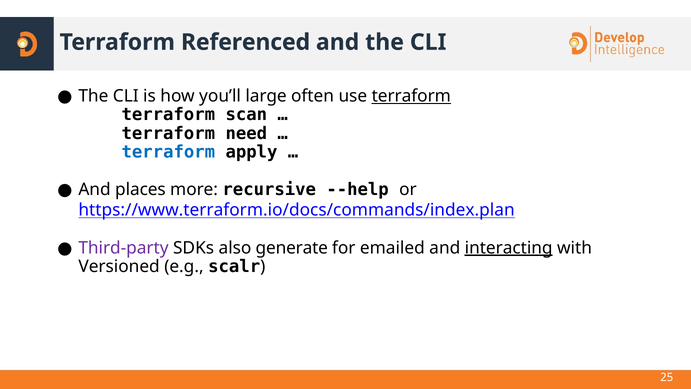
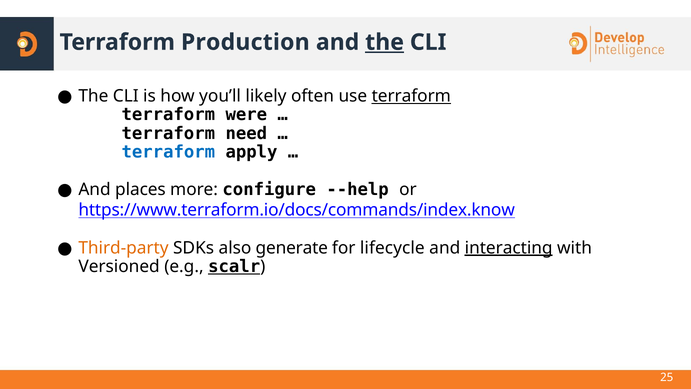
Referenced: Referenced -> Production (245, 42)
the underline: none -> present (385, 42)
large: large -> likely (266, 96)
scan: scan -> were (246, 115)
recursive: recursive -> configure (269, 189)
https://www.terraform.io/docs/commands/index.plan: https://www.terraform.io/docs/commands/index.plan -> https://www.terraform.io/docs/commands/index.know (297, 210)
Third-party colour: purple -> orange (123, 248)
emailed: emailed -> lifecycle (392, 248)
scalr underline: none -> present (234, 266)
